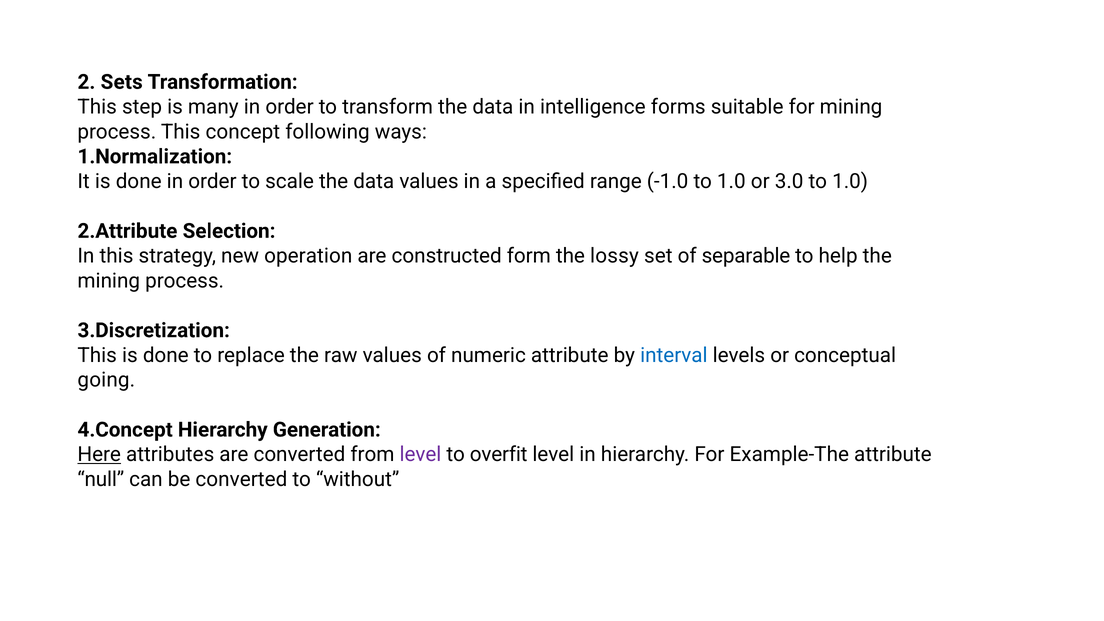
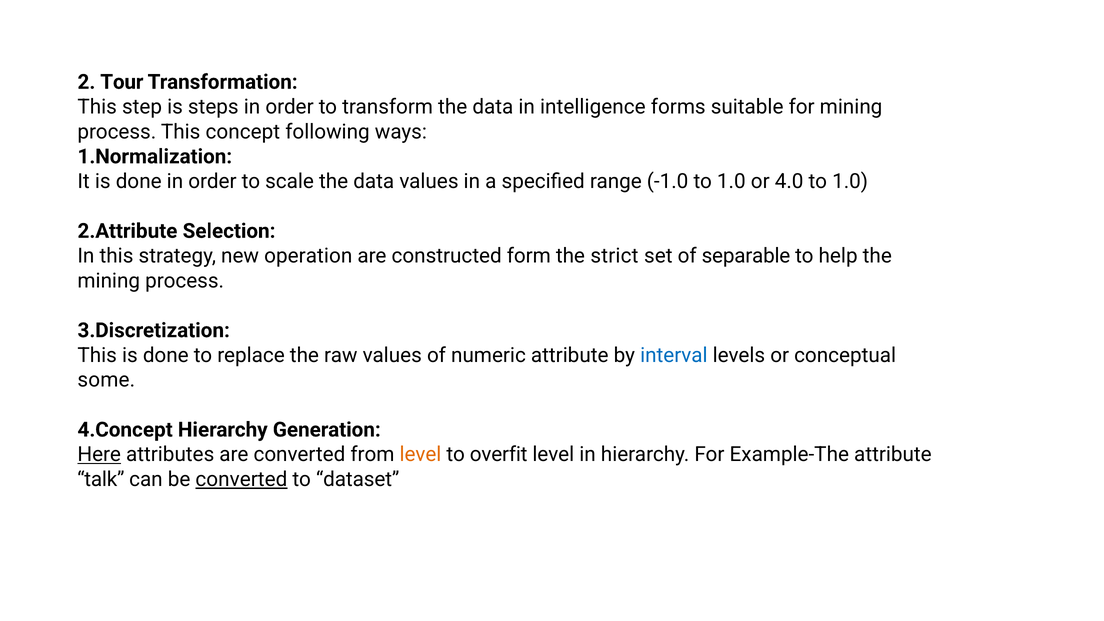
Sets: Sets -> Tour (122, 82)
many: many -> steps (213, 107)
3.0: 3.0 -> 4.0 (789, 181)
lossy: lossy -> strict (614, 256)
going: going -> some (106, 380)
level colour: purple -> orange (420, 455)
null: null -> talk (101, 479)
converted underline: none -> present (241, 479)
without: without -> dataset (358, 479)
